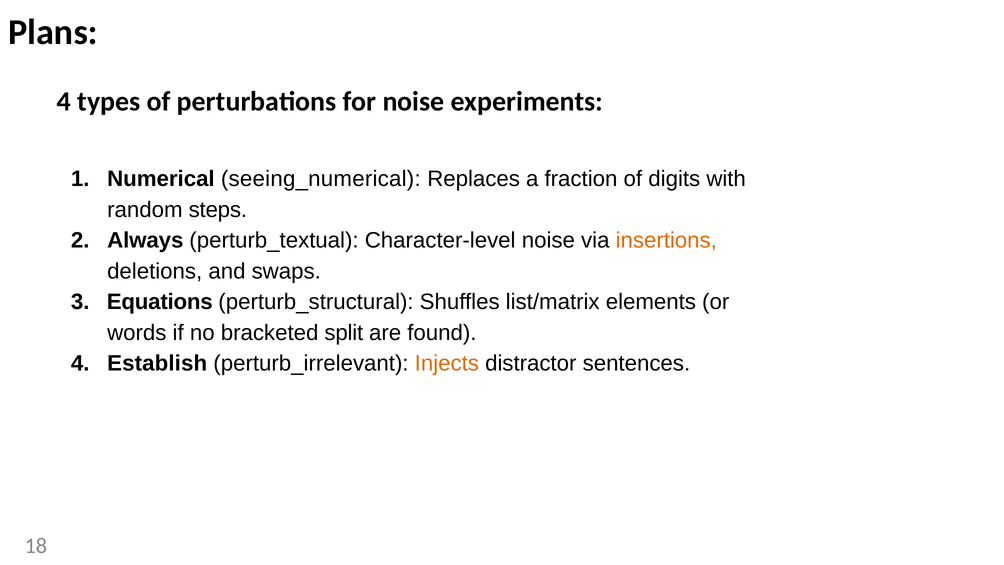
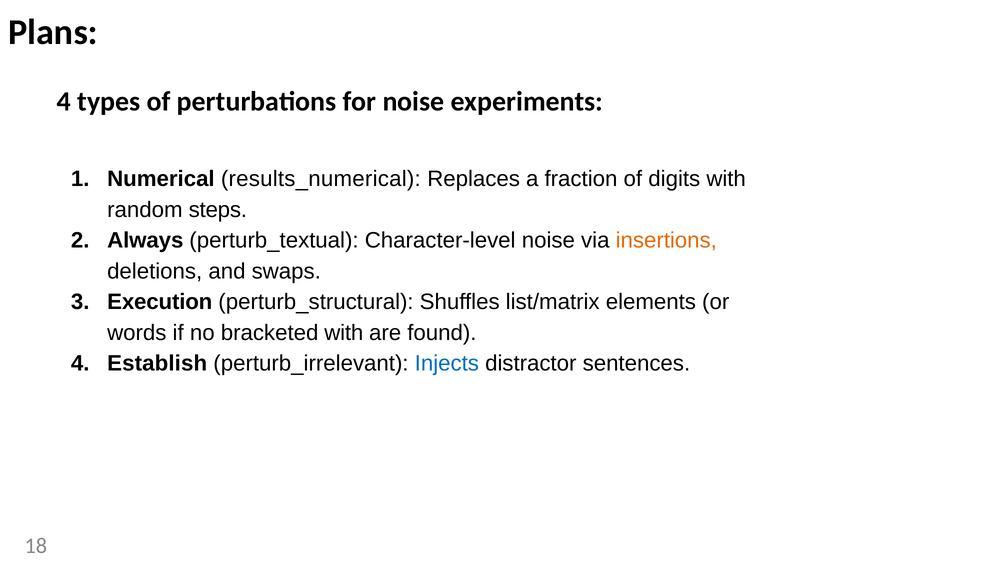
seeing_numerical: seeing_numerical -> results_numerical (321, 179)
Equations: Equations -> Execution (160, 302)
bracketed split: split -> with (344, 333)
Injects colour: orange -> blue (447, 363)
